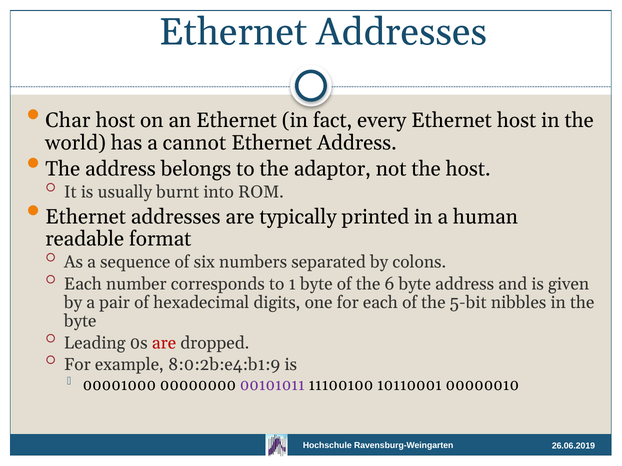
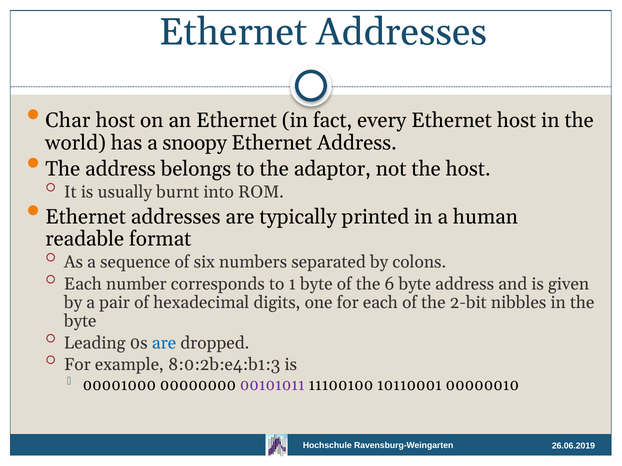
cannot: cannot -> snoopy (195, 143)
5-bit: 5-bit -> 2-bit (468, 303)
are colour: red -> blue (164, 343)
8:0:2b:e4:b1:9: 8:0:2b:e4:b1:9 -> 8:0:2b:e4:b1:3 (224, 365)
